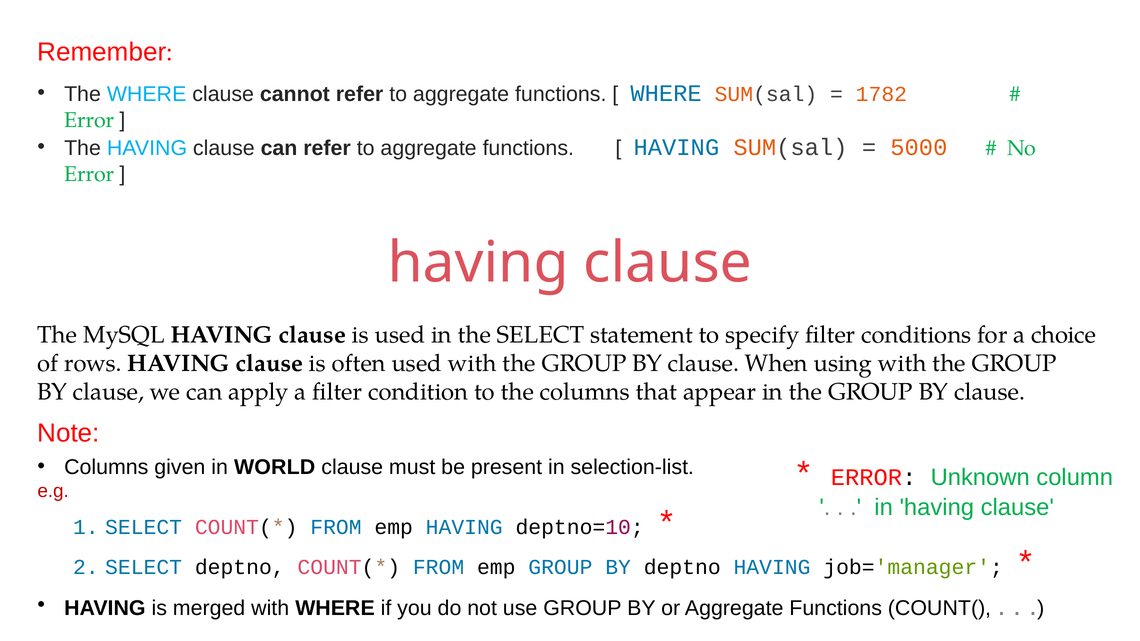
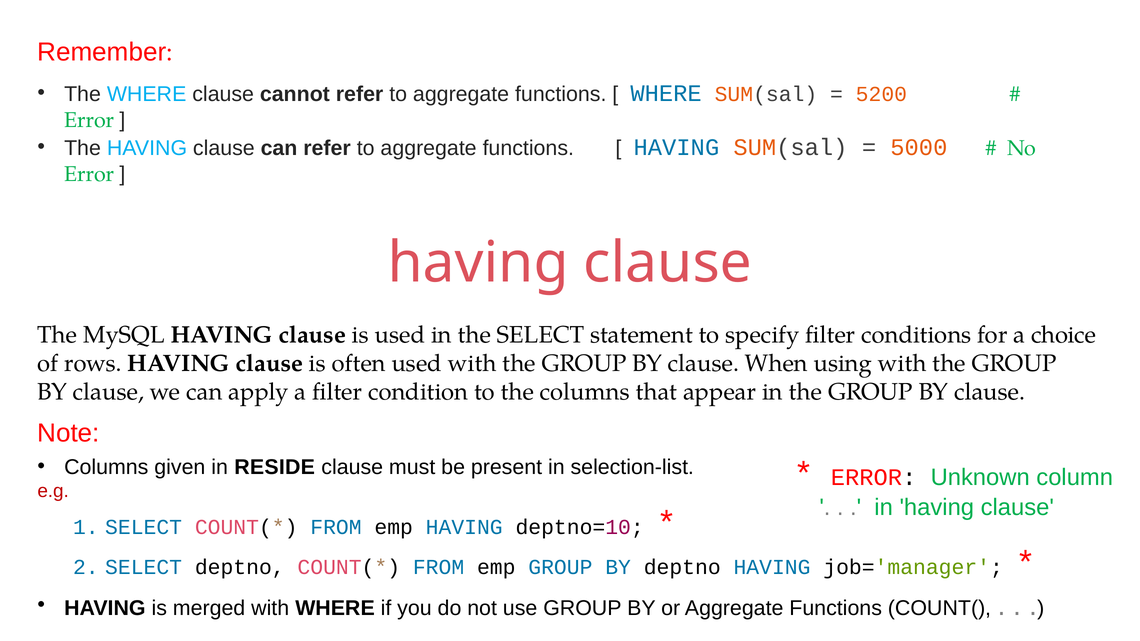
1782: 1782 -> 5200 (881, 94)
WORLD: WORLD -> RESIDE (275, 467)
